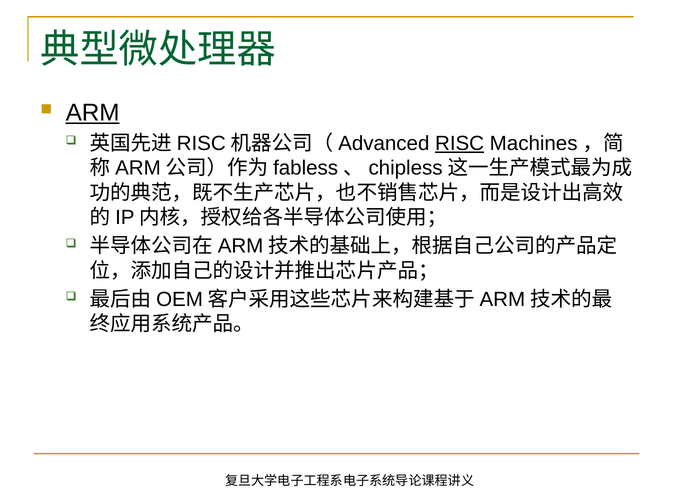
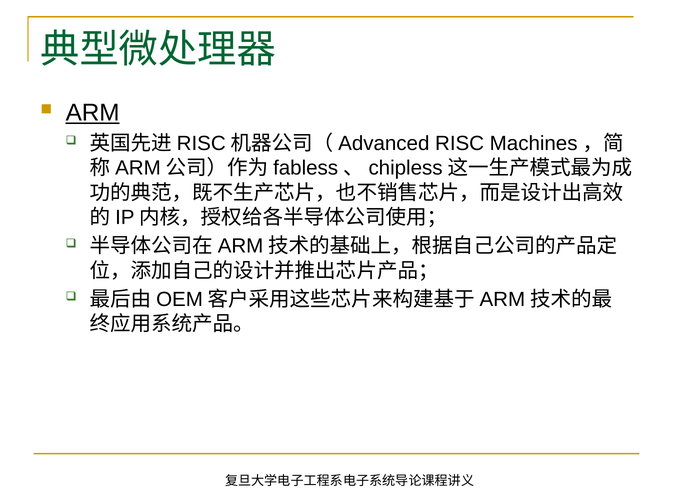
RISC underline: present -> none (460, 144)
